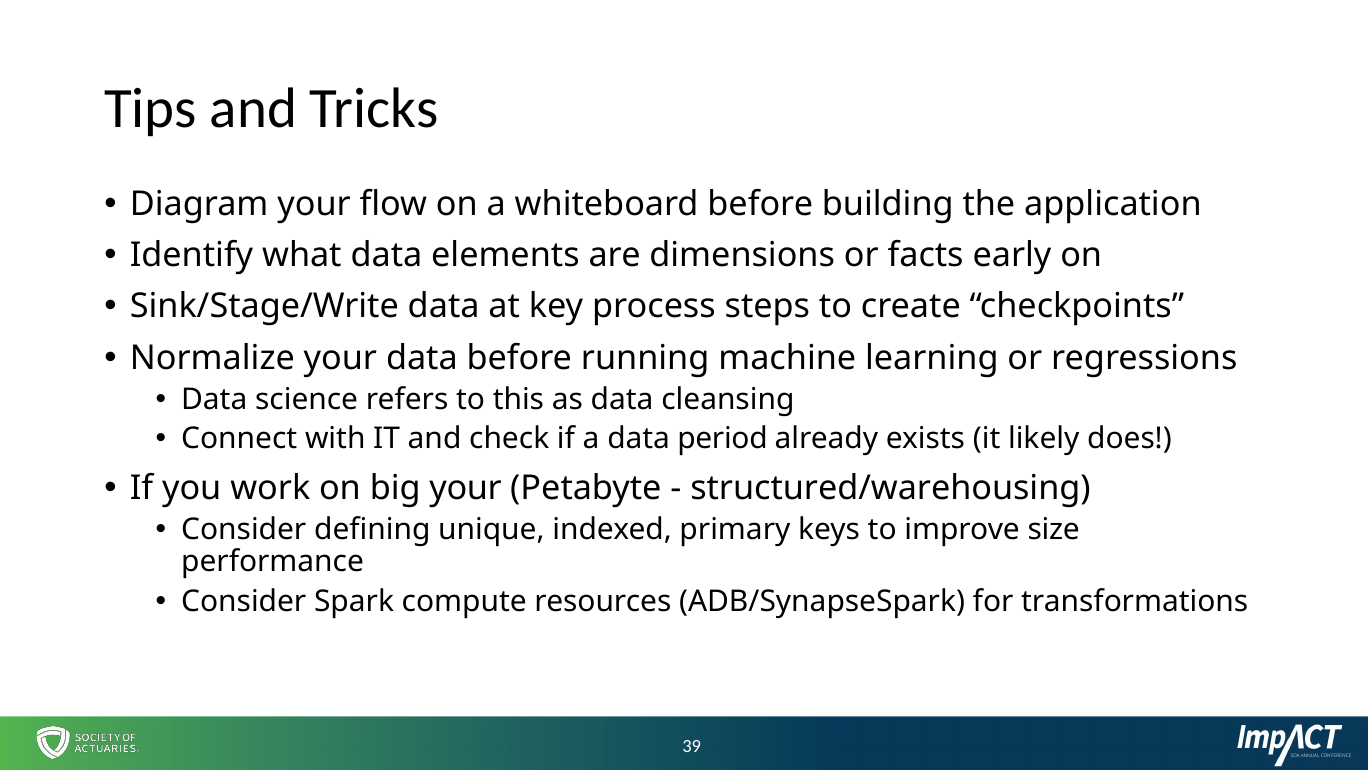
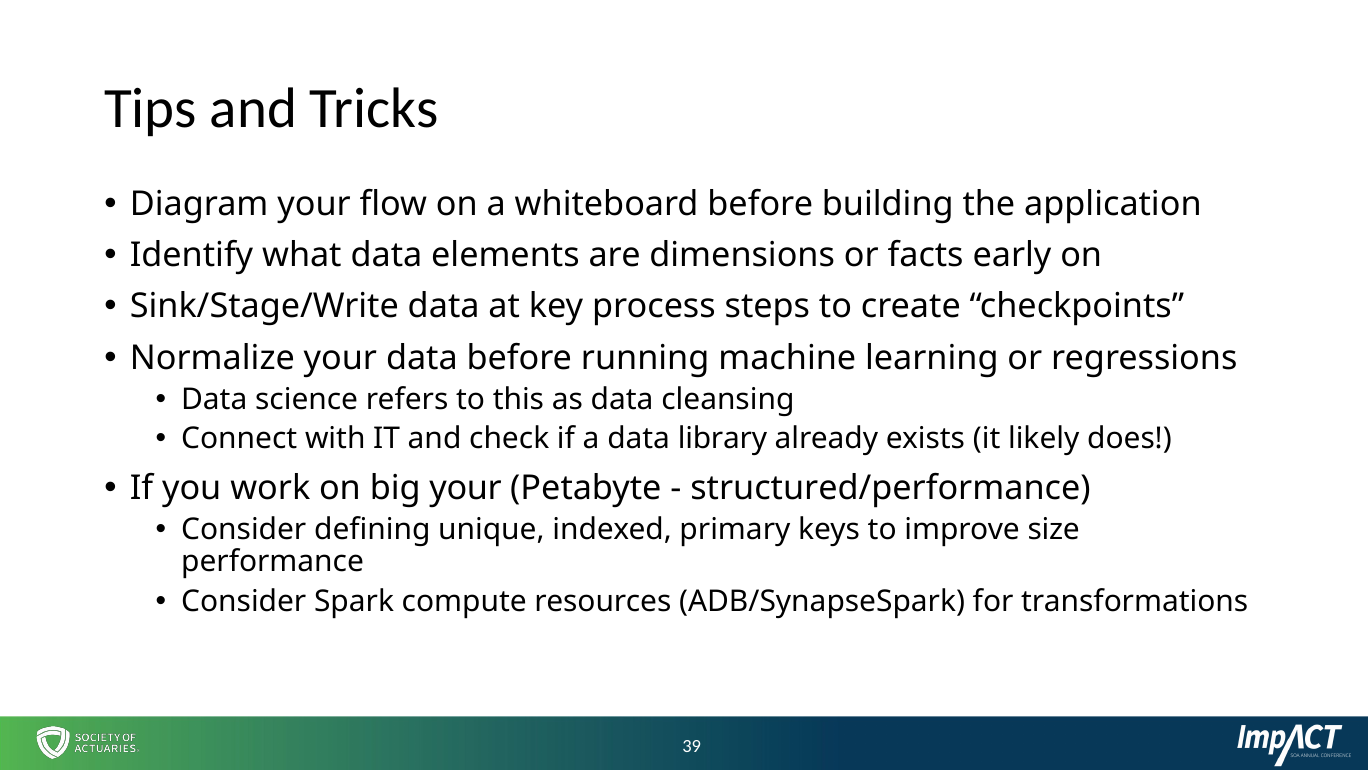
period: period -> library (722, 439)
structured/warehousing: structured/warehousing -> structured/performance (890, 488)
